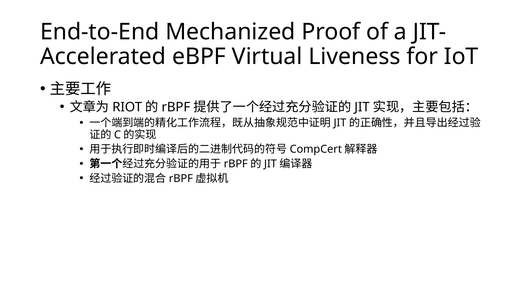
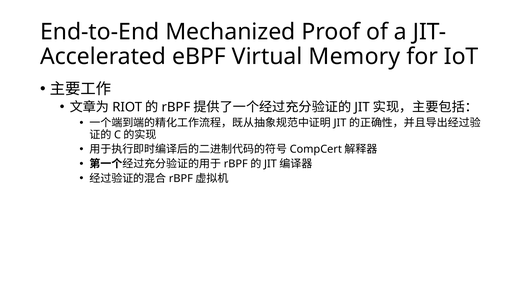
Liveness: Liveness -> Memory (354, 57)
